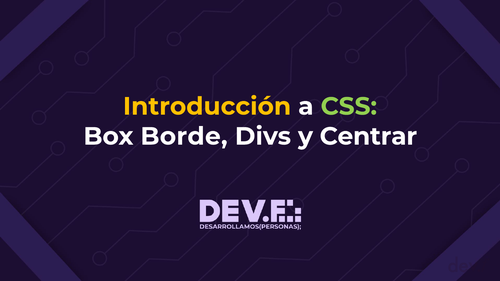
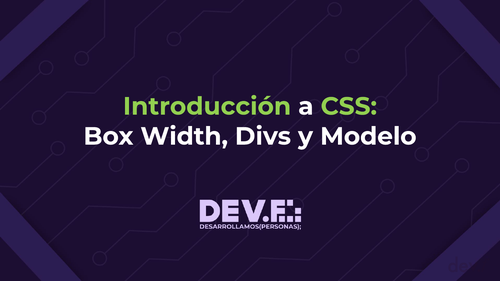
Introducción colour: yellow -> light green (207, 106)
Borde: Borde -> Width (184, 136)
Centrar: Centrar -> Modelo (368, 136)
